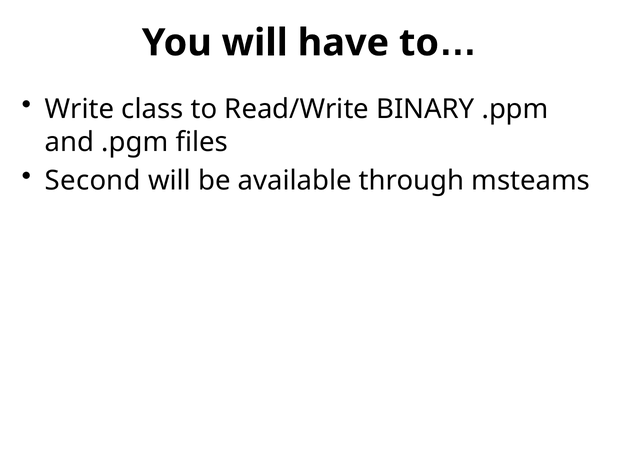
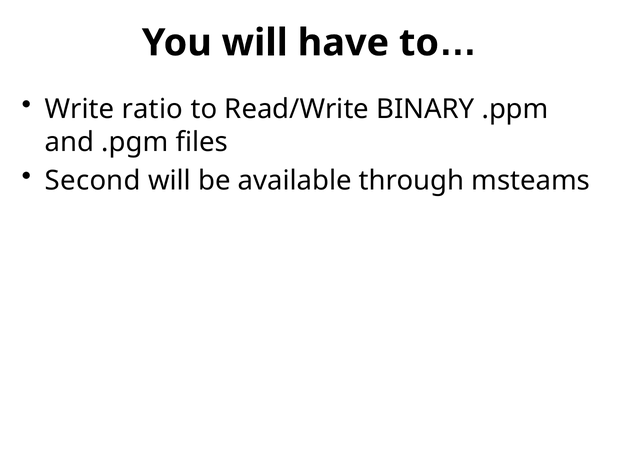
class: class -> ratio (152, 109)
